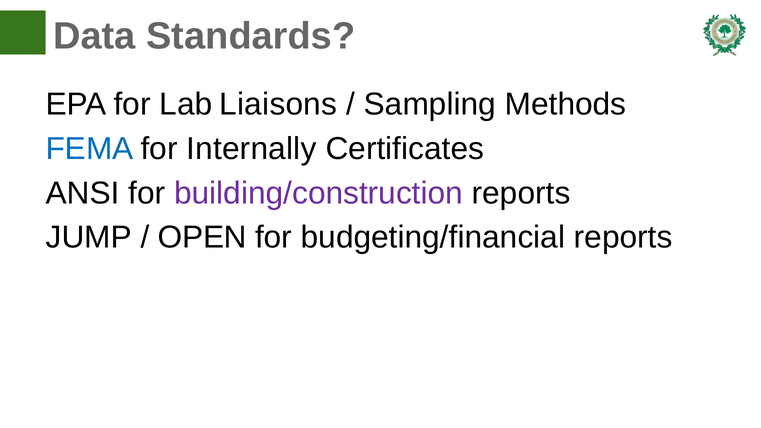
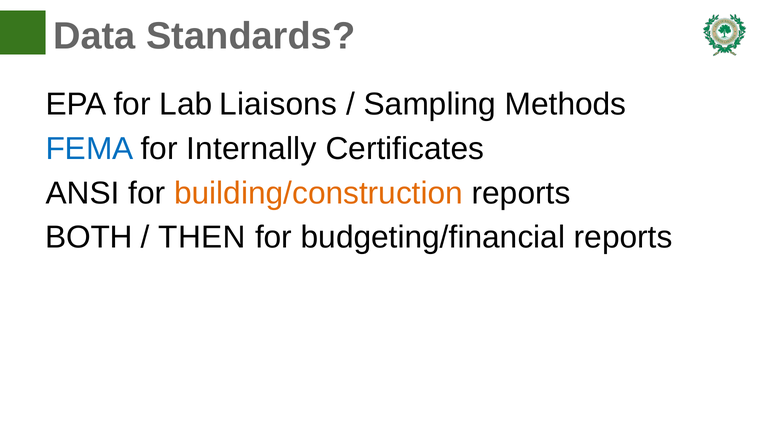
building/construction colour: purple -> orange (319, 193)
JUMP: JUMP -> BOTH (89, 238)
OPEN: OPEN -> THEN (202, 238)
